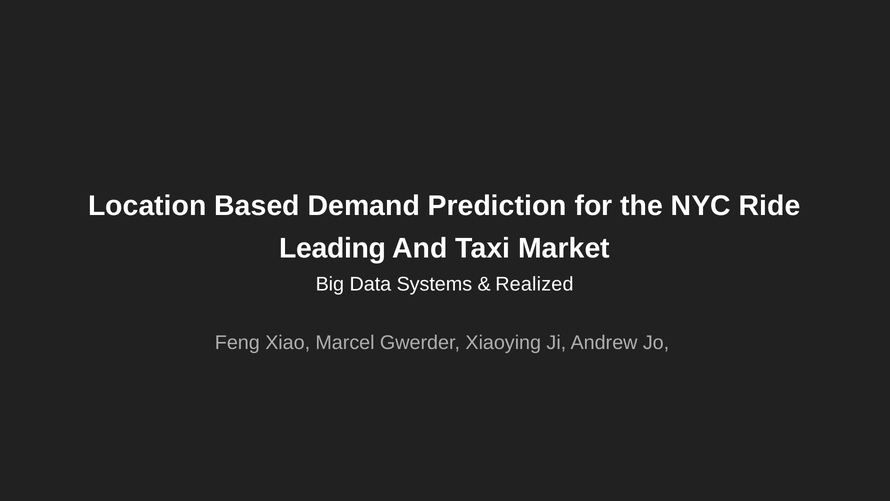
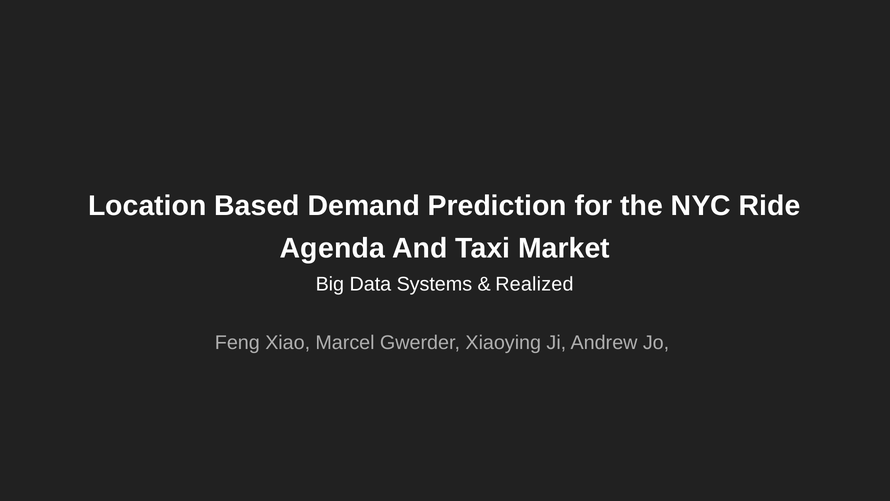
Leading: Leading -> Agenda (332, 248)
